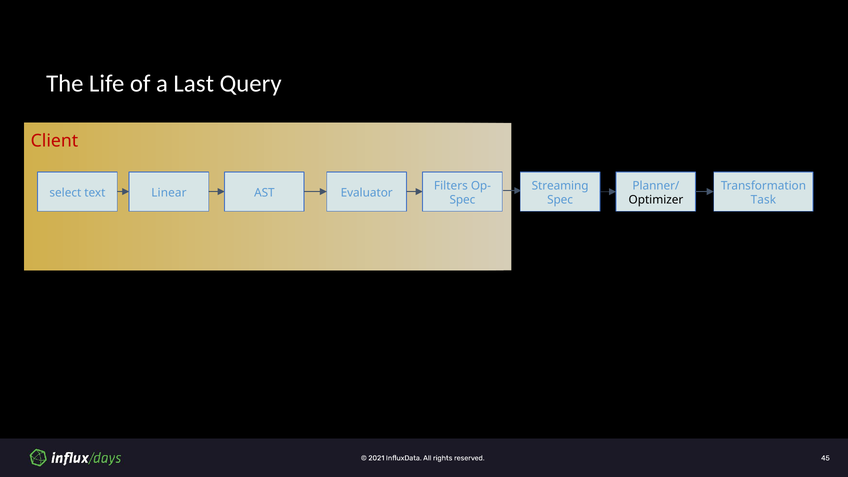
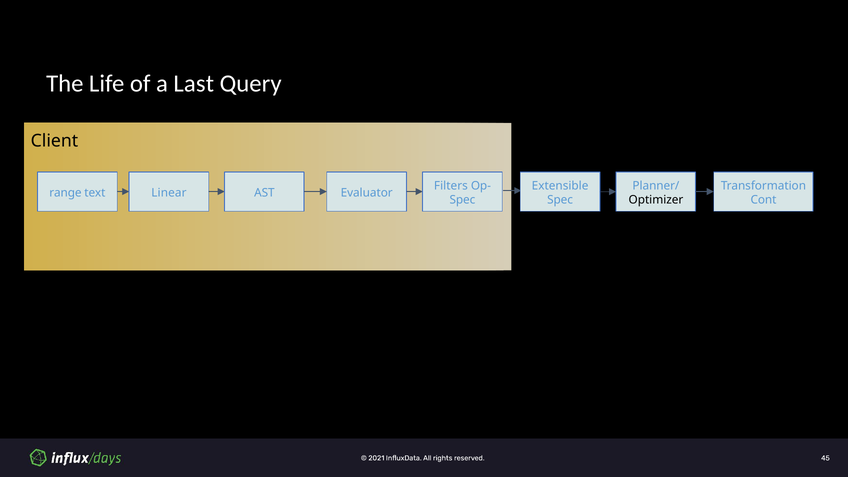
Client colour: red -> black (54, 141)
Streaming: Streaming -> Extensible (560, 186)
select: select -> range (65, 193)
Task: Task -> Cont (763, 200)
